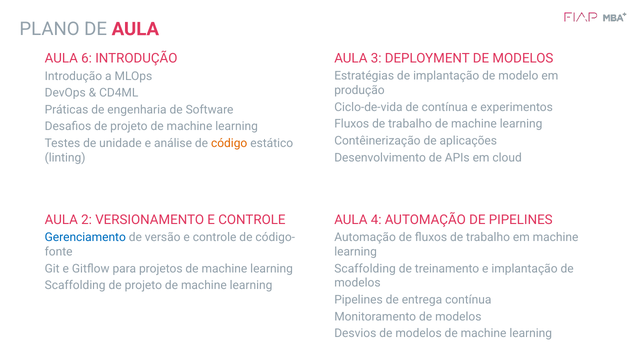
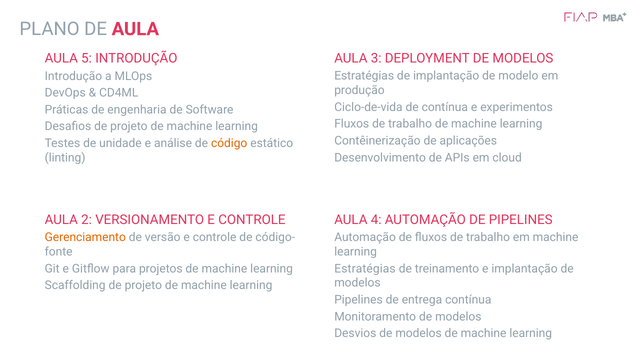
6: 6 -> 5 (87, 58)
Gerenciamento colour: blue -> orange (85, 237)
Scaffolding: Scaffolding -> Estratégias (365, 268)
